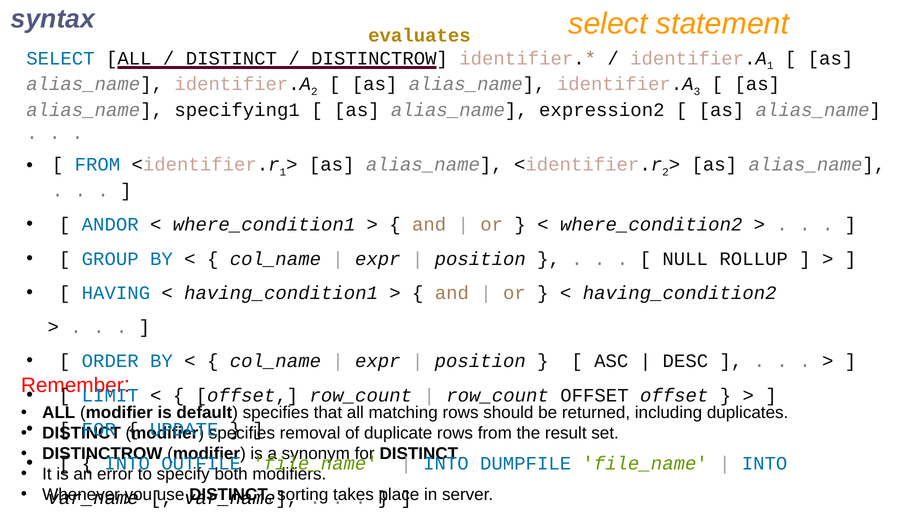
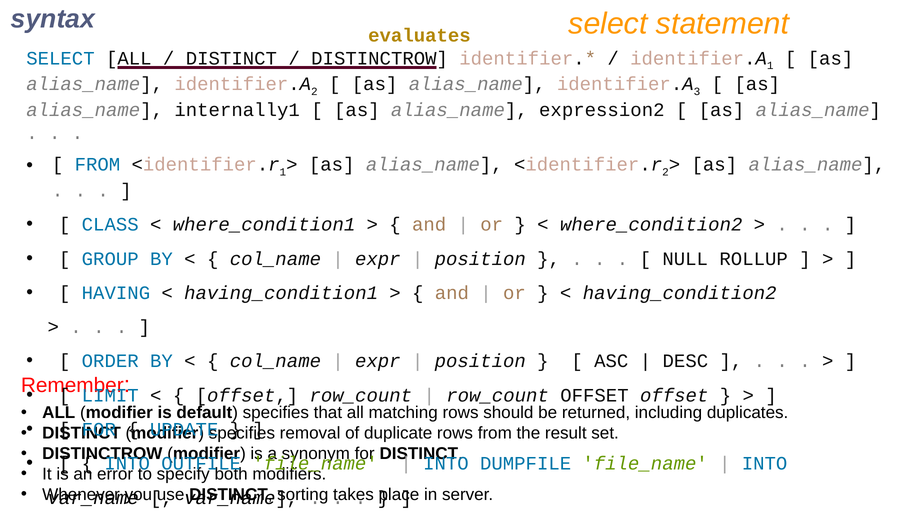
specifying1: specifying1 -> internally1 (237, 110)
ANDOR: ANDOR -> CLASS (110, 225)
